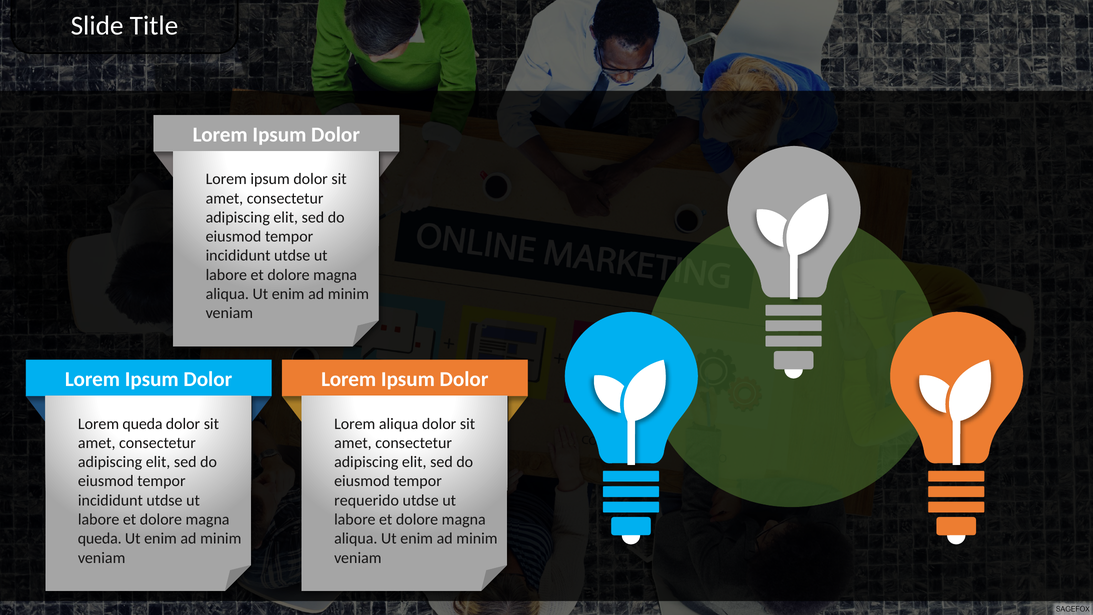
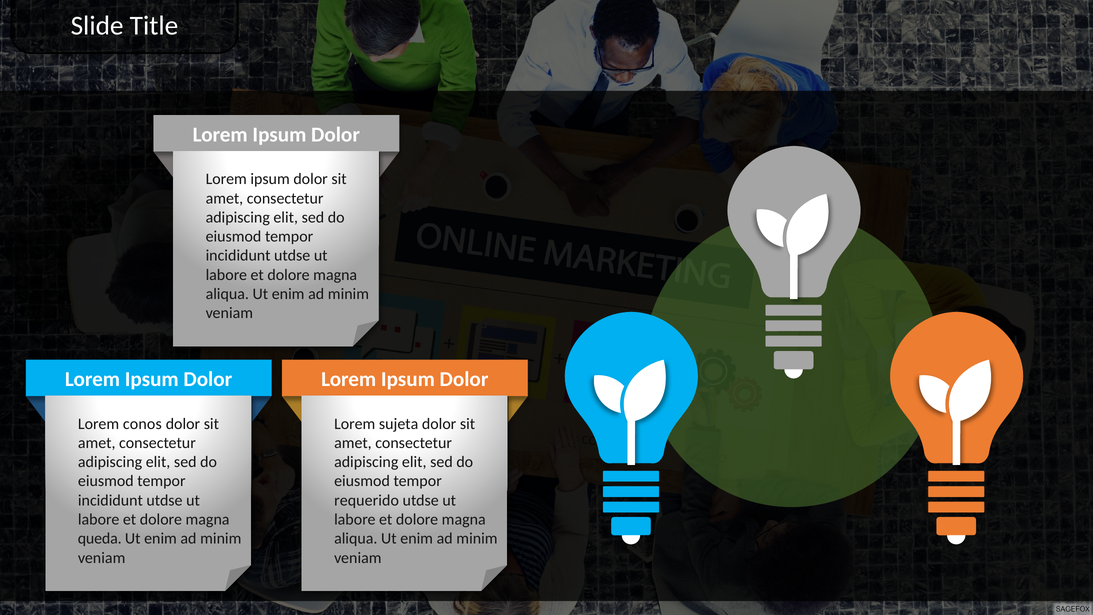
Lorem queda: queda -> conos (142, 424)
Lorem aliqua: aliqua -> sujeta (399, 424)
